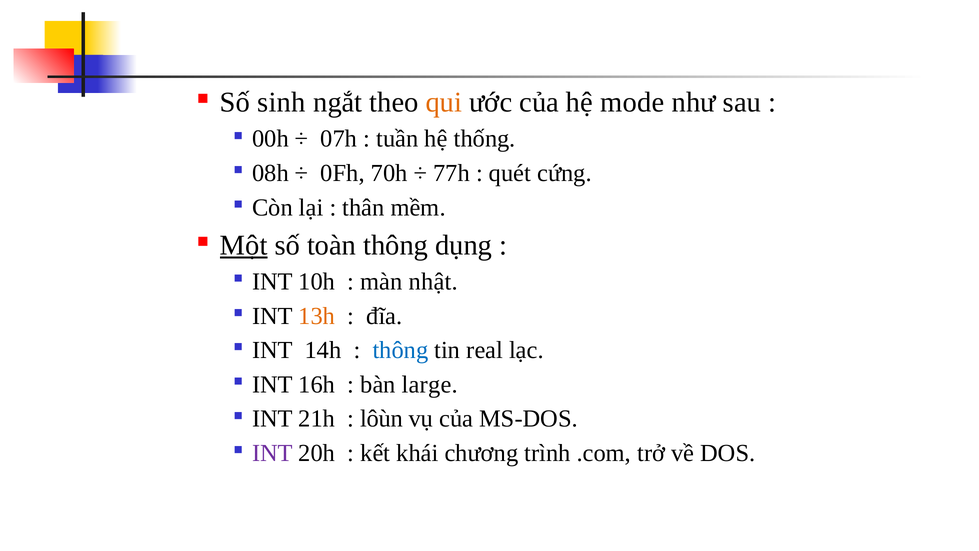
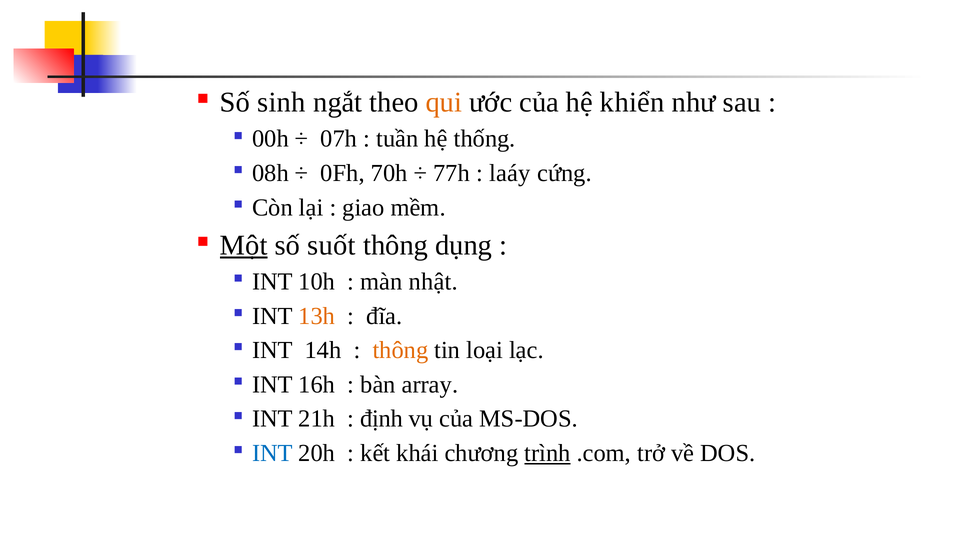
mode: mode -> khiển (632, 102)
quét: quét -> laáy (510, 173)
thân: thân -> giao (363, 207)
toàn: toàn -> suốt (331, 245)
thông colour: blue -> orange (400, 350)
real: real -> loại (485, 350)
large: large -> array (430, 384)
lôùn: lôùn -> định (382, 419)
INT colour: purple -> blue (272, 453)
trình underline: none -> present (548, 453)
